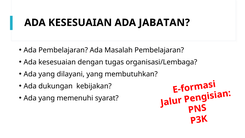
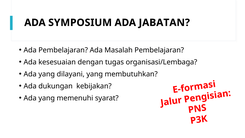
KESESUAIAN: KESESUAIAN -> SYMPOSIUM (80, 23)
